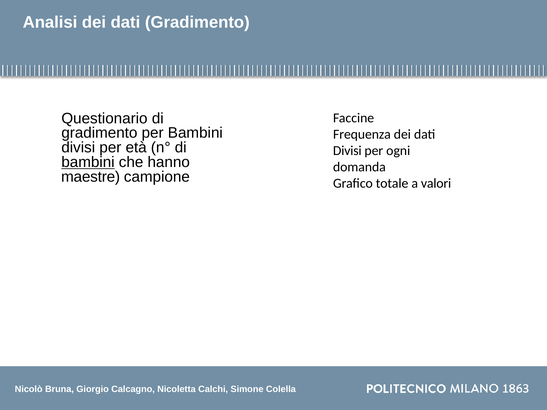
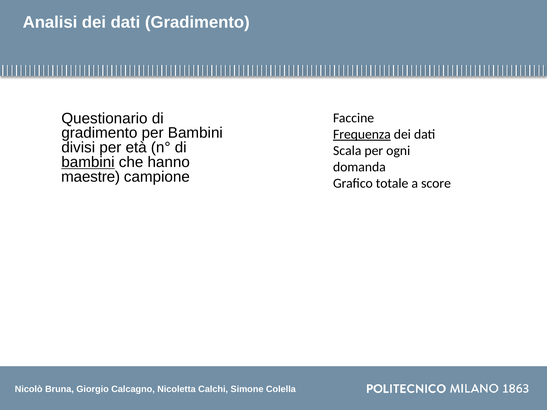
Frequenza underline: none -> present (362, 134)
Divisi: Divisi -> Scala (347, 151)
valori: valori -> score (436, 184)
